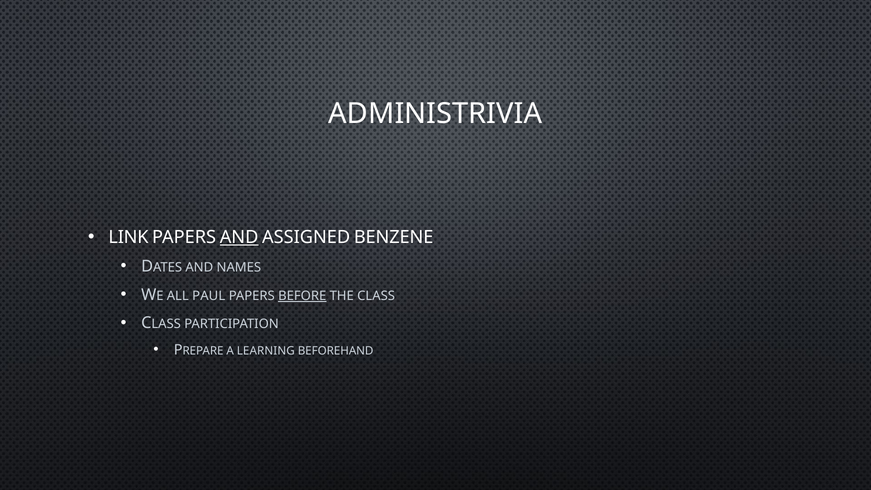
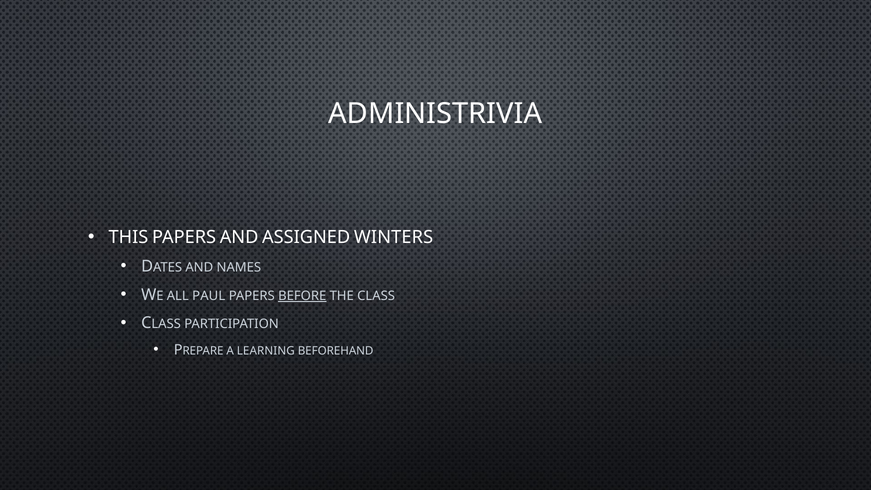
LINK: LINK -> THIS (128, 237)
AND underline: present -> none (239, 237)
BENZENE: BENZENE -> WINTERS (394, 237)
